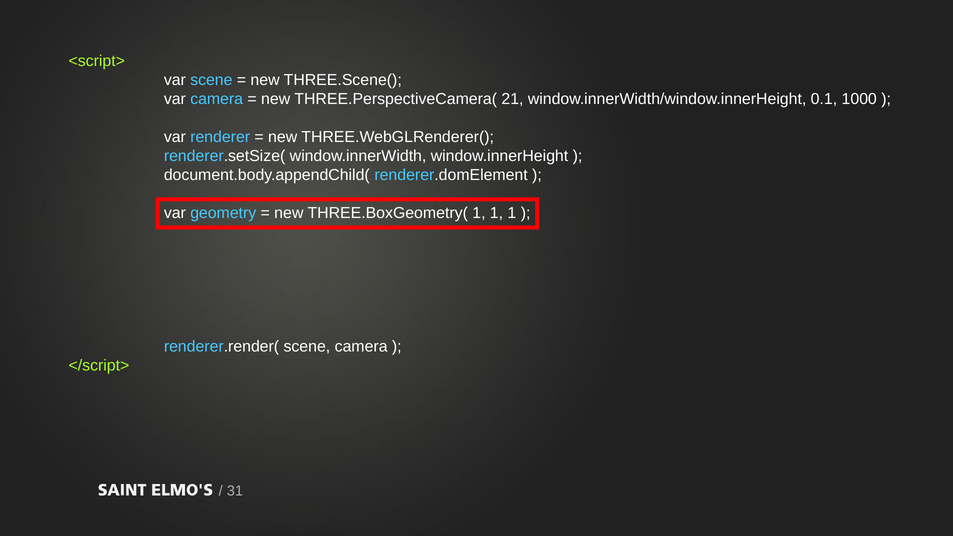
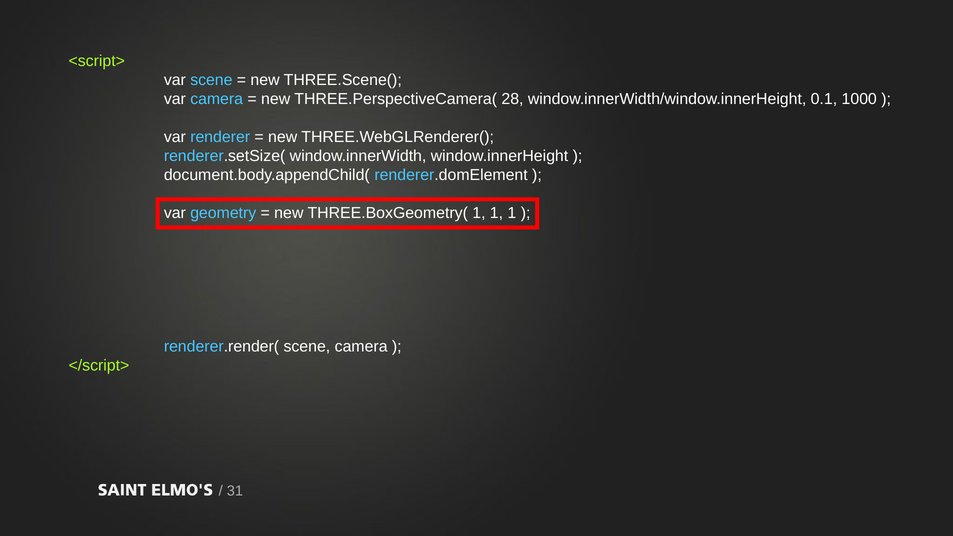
21: 21 -> 28 (512, 99)
